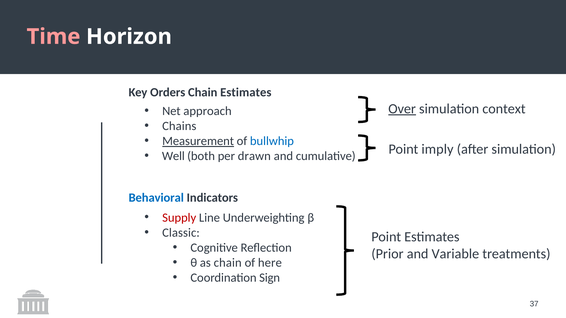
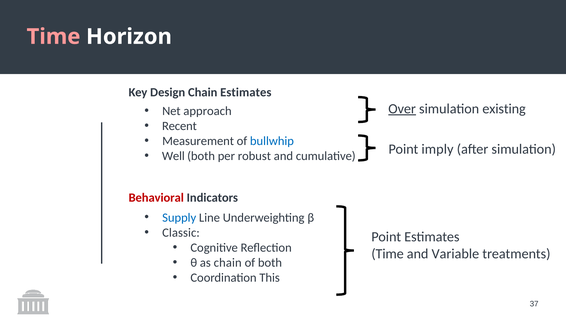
Orders: Orders -> Design (168, 93)
context: context -> existing (504, 109)
Chains: Chains -> Recent (179, 126)
Measurement underline: present -> none (198, 141)
drawn: drawn -> robust (254, 156)
Behavioral colour: blue -> red (156, 198)
Supply colour: red -> blue (179, 218)
Prior: Prior -> Time (388, 254)
of here: here -> both (270, 263)
Sign: Sign -> This (270, 278)
